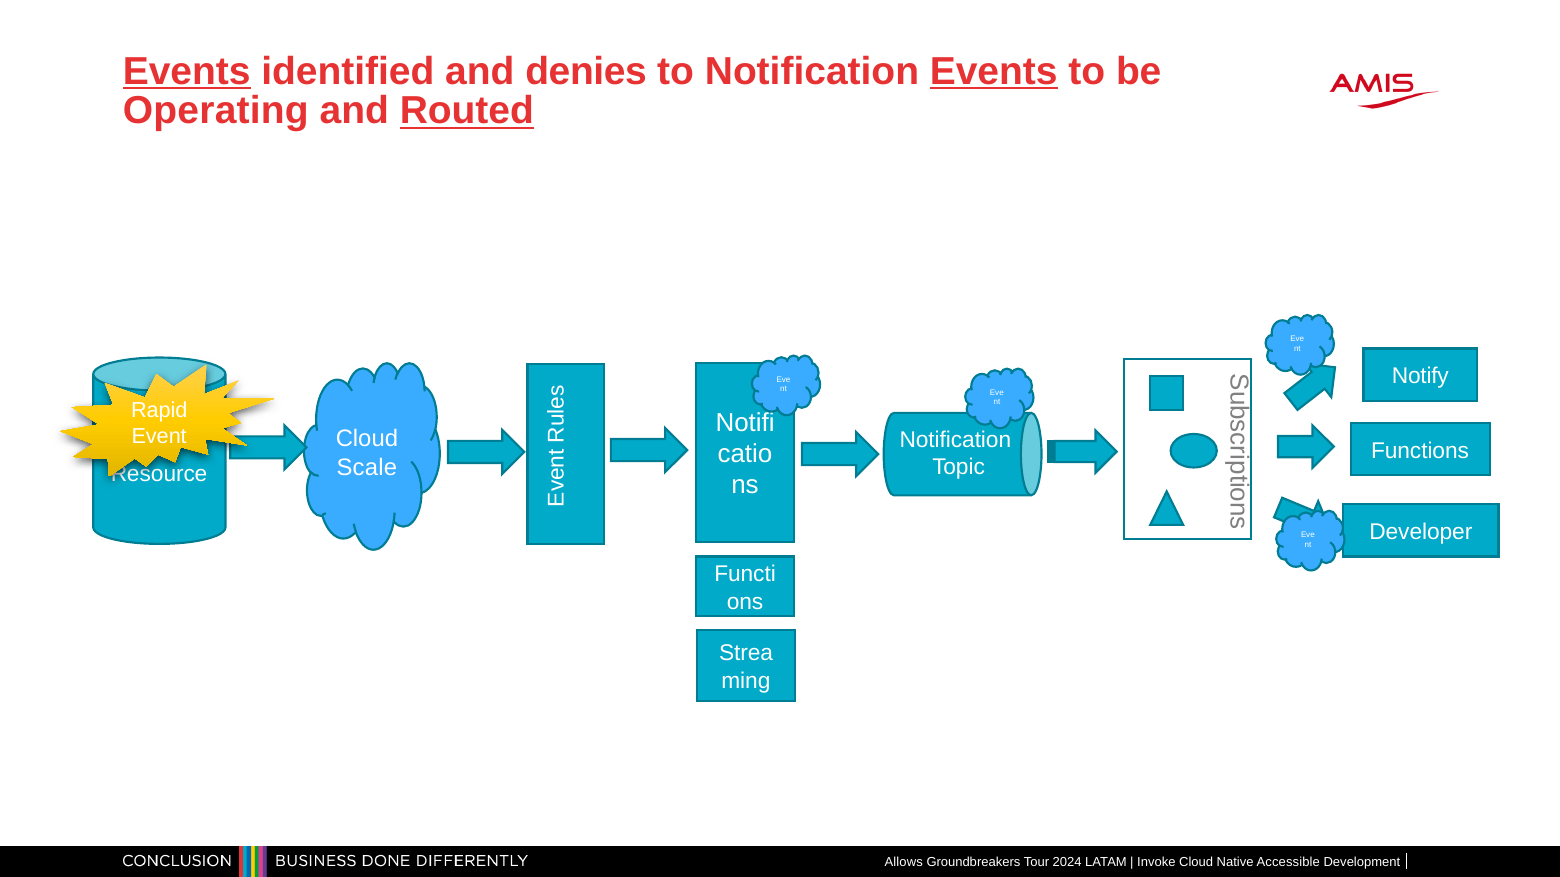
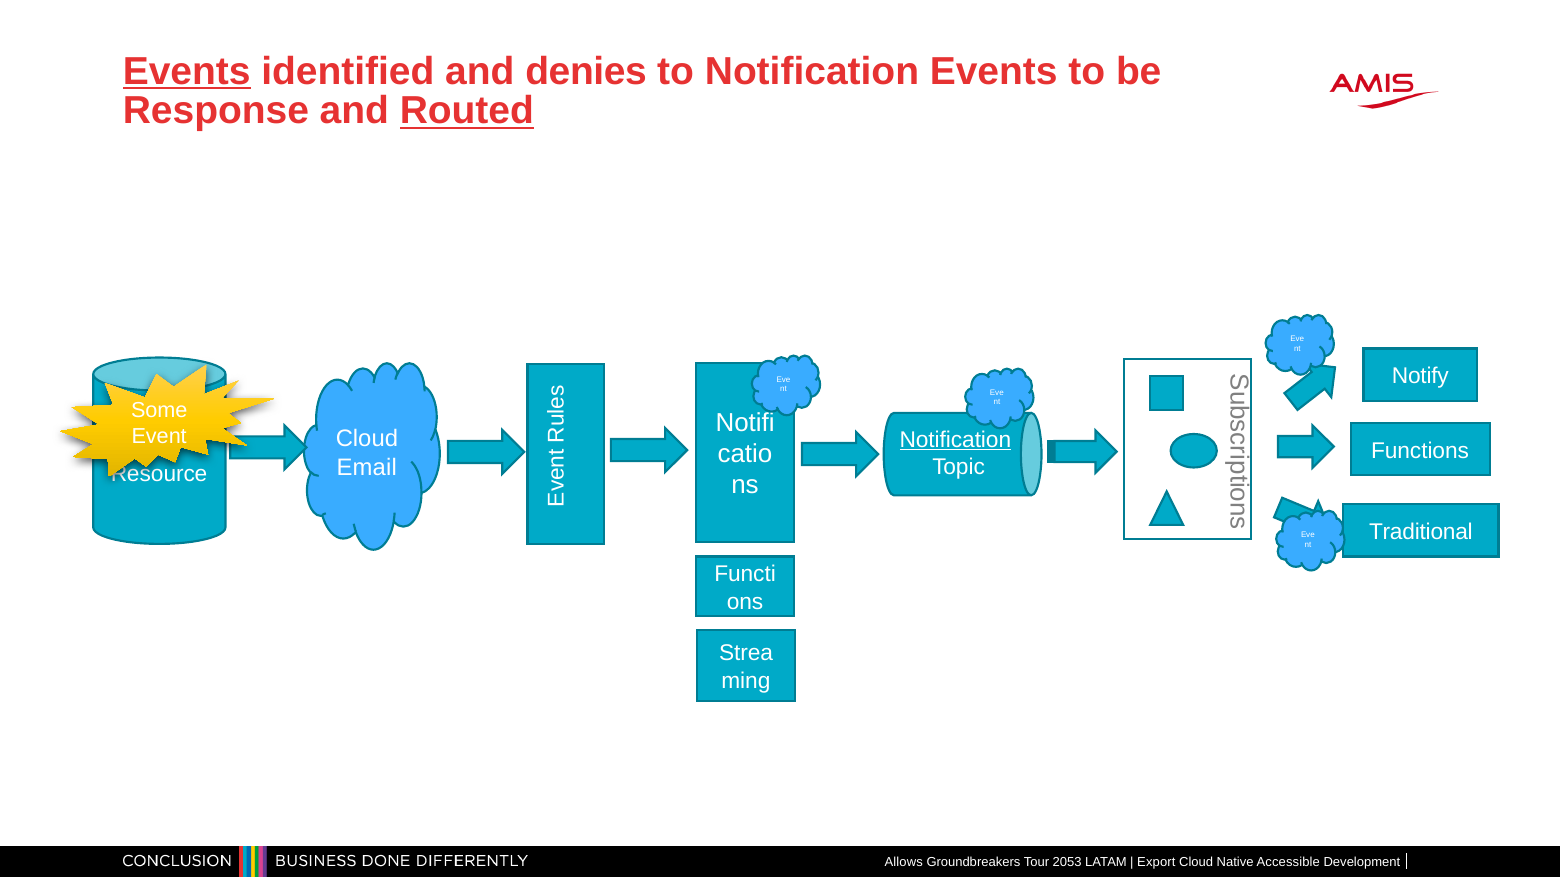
Events underline: present -> none (994, 71)
Operating: Operating -> Response (216, 111)
Rapid: Rapid -> Some (159, 411)
Notification underline: none -> present (955, 440)
Scale: Scale -> Email (367, 468)
Developer: Developer -> Traditional (1421, 532)
2024: 2024 -> 2053 (1067, 862)
Invoke: Invoke -> Export (1156, 862)
